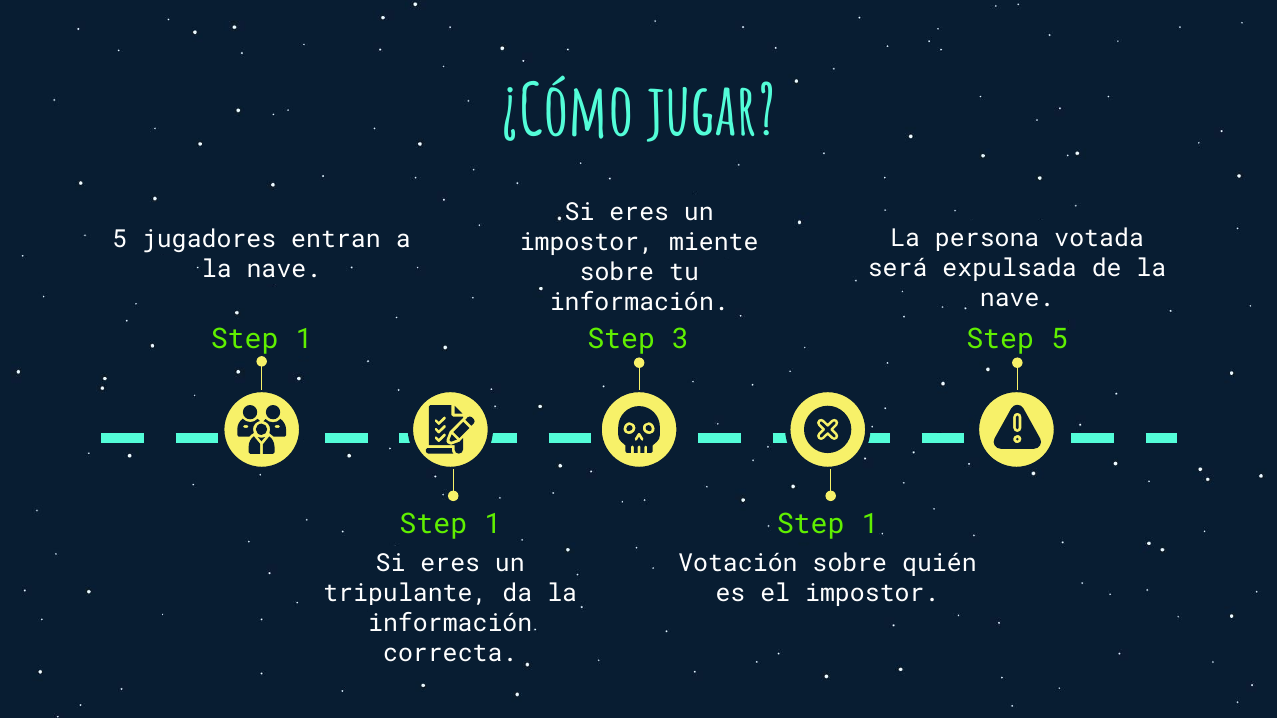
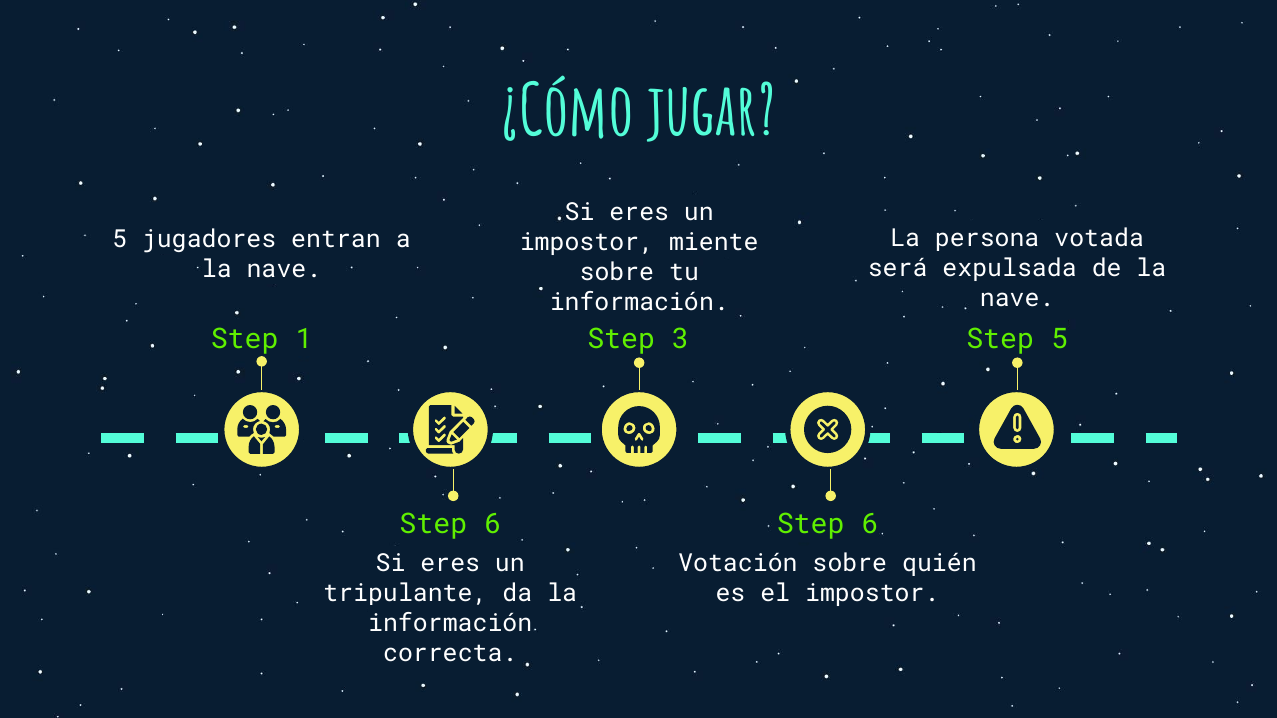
1: 1 -> 6 (493, 524)
1: 1 -> 6 (870, 524)
